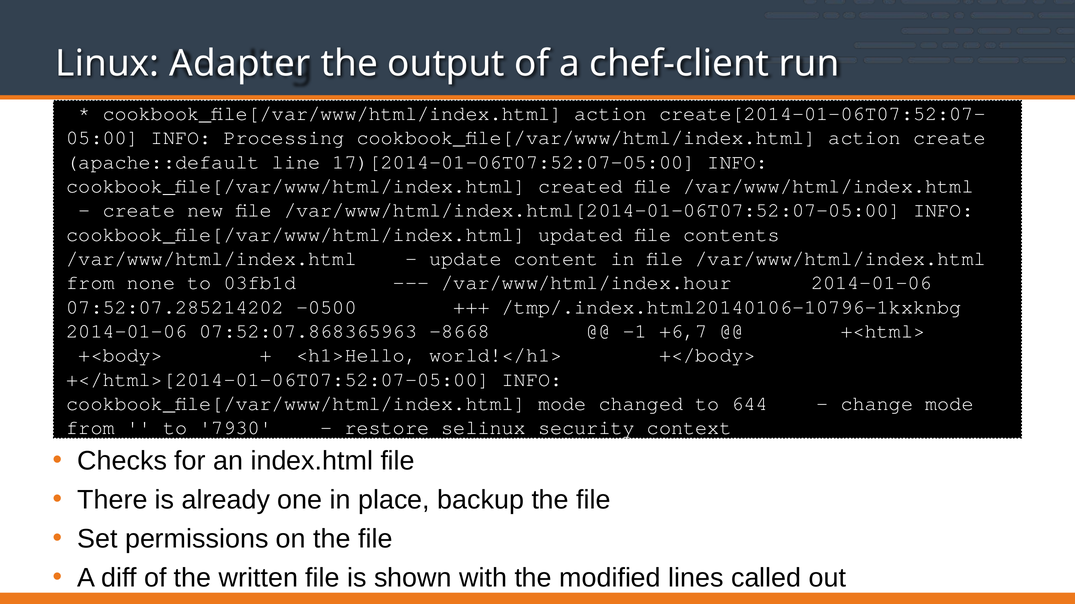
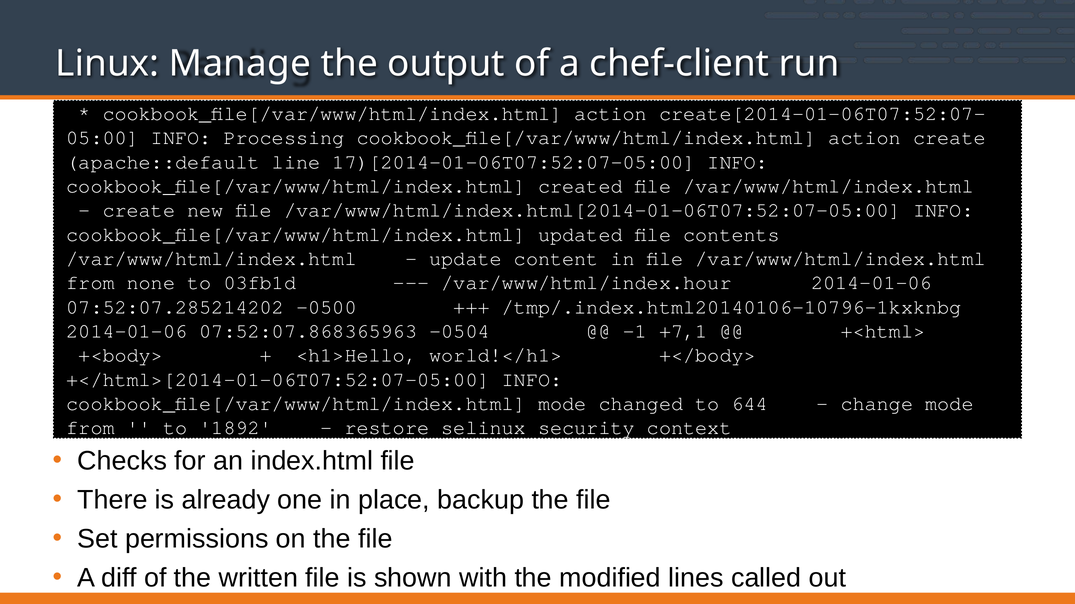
Adapter: Adapter -> Manage (240, 64)
-8668: -8668 -> -0504 (459, 331)
+6,7: +6,7 -> +7,1 (683, 331)
7930: 7930 -> 1892 (236, 428)
